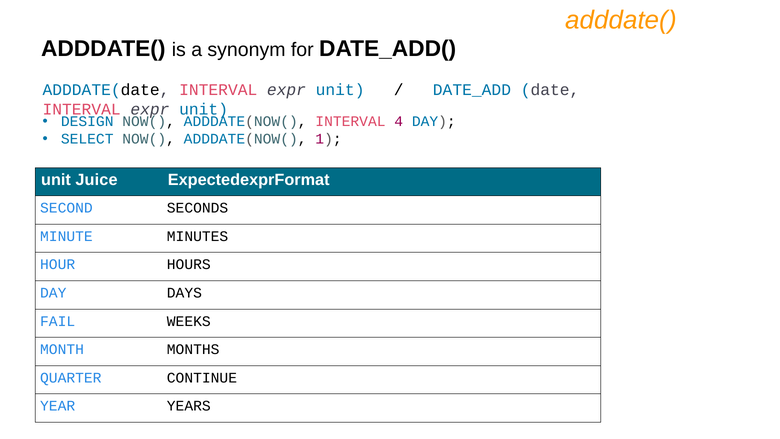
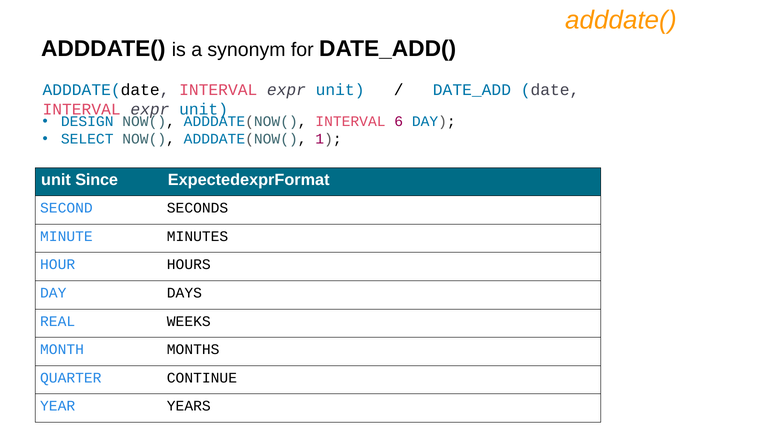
4: 4 -> 6 (399, 121)
Juice: Juice -> Since (97, 180)
FAIL: FAIL -> REAL (58, 321)
